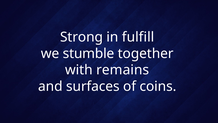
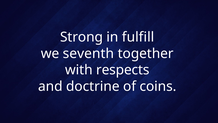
stumble: stumble -> seventh (88, 53)
remains: remains -> respects (123, 70)
surfaces: surfaces -> doctrine (93, 86)
